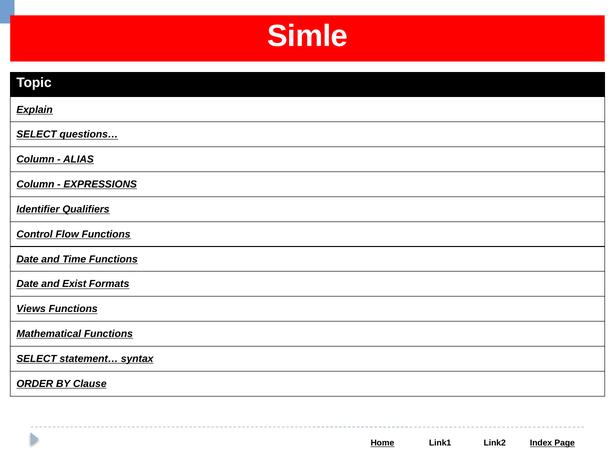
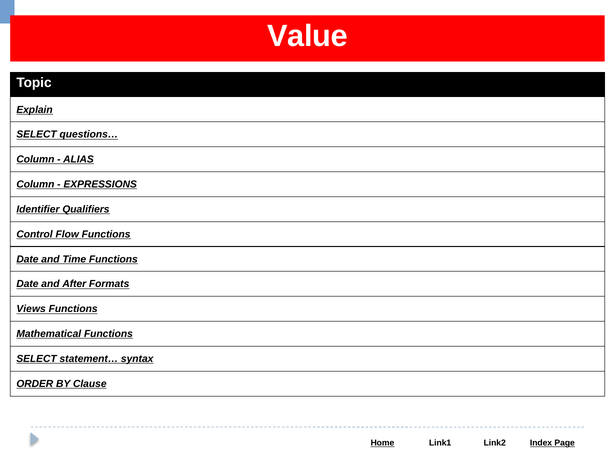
Simle: Simle -> Value (308, 36)
Exist: Exist -> After (74, 284)
